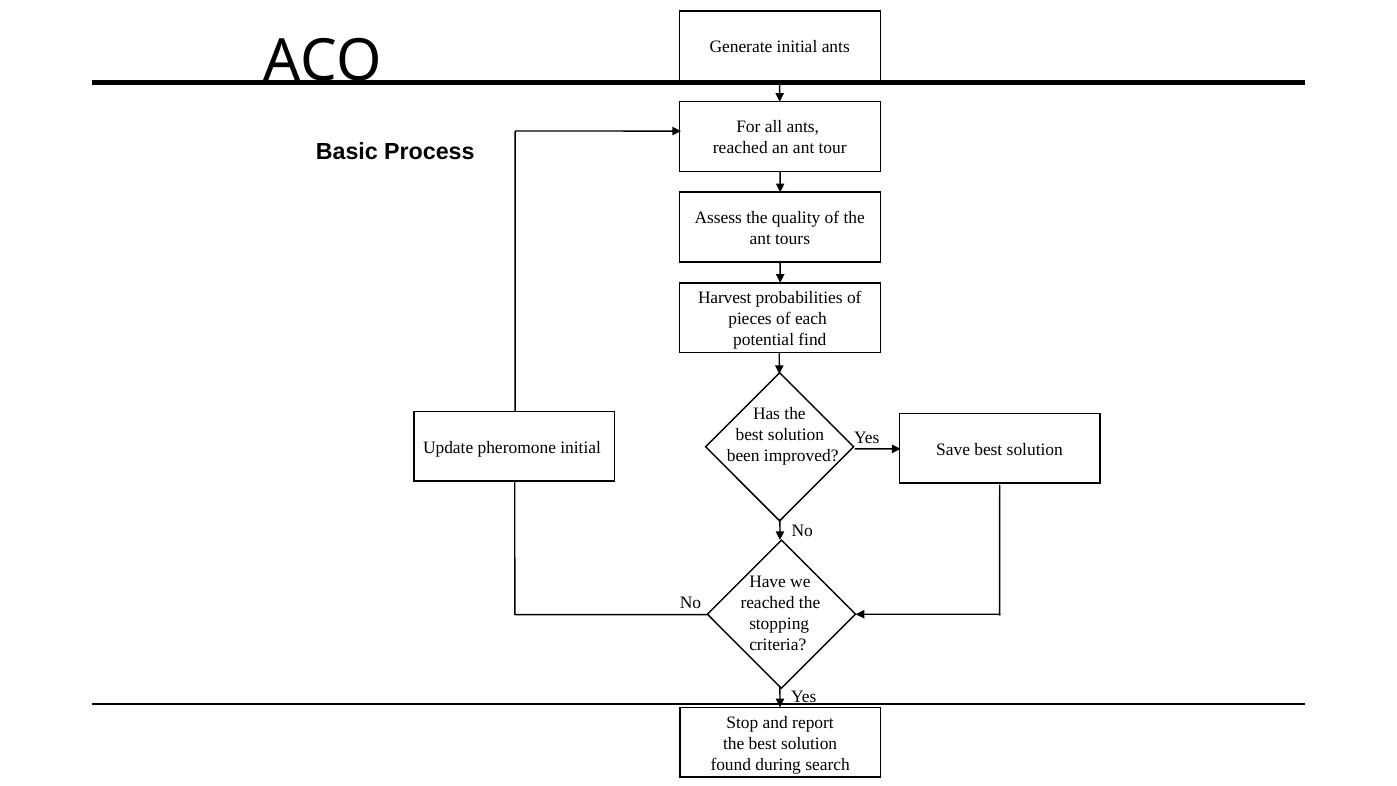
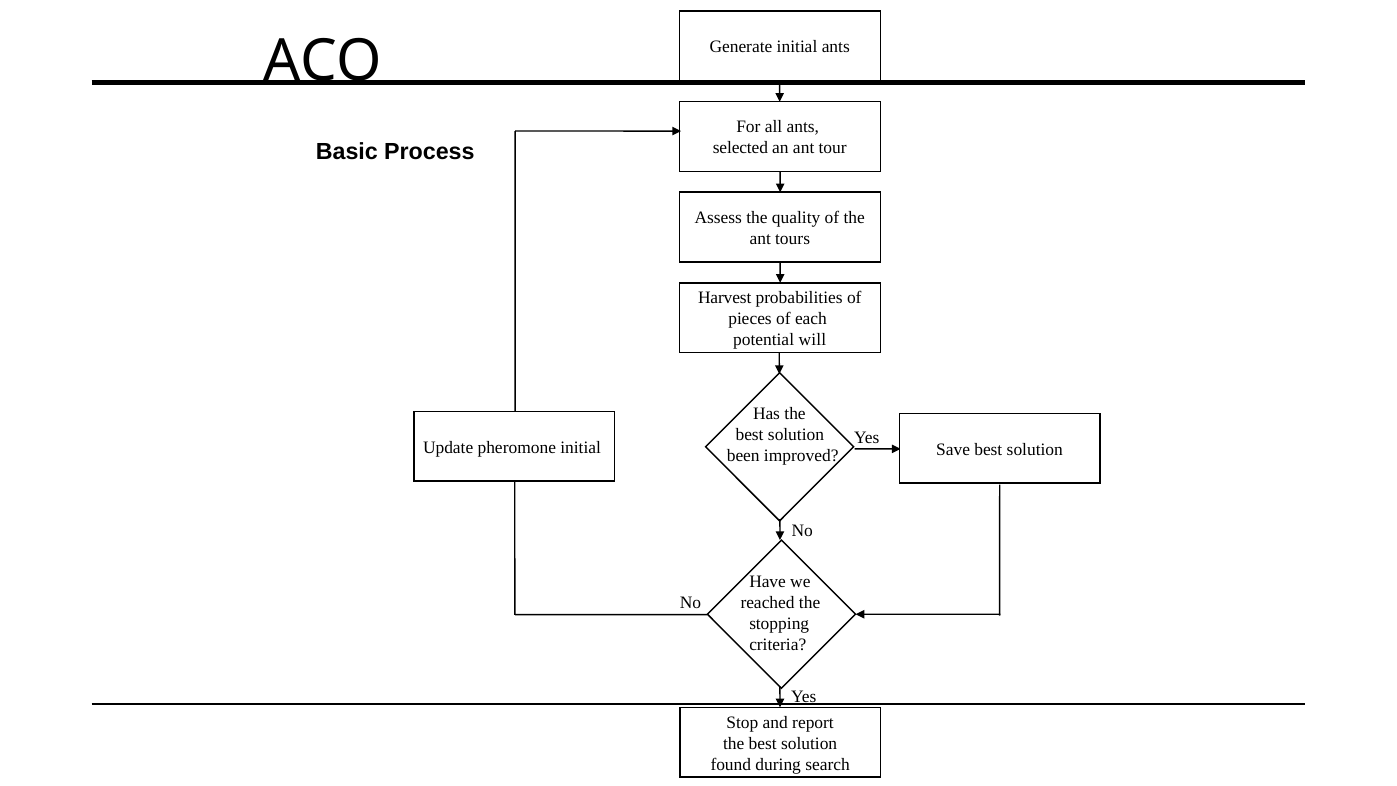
reached: reached -> selected (740, 148)
find: find -> will (812, 340)
